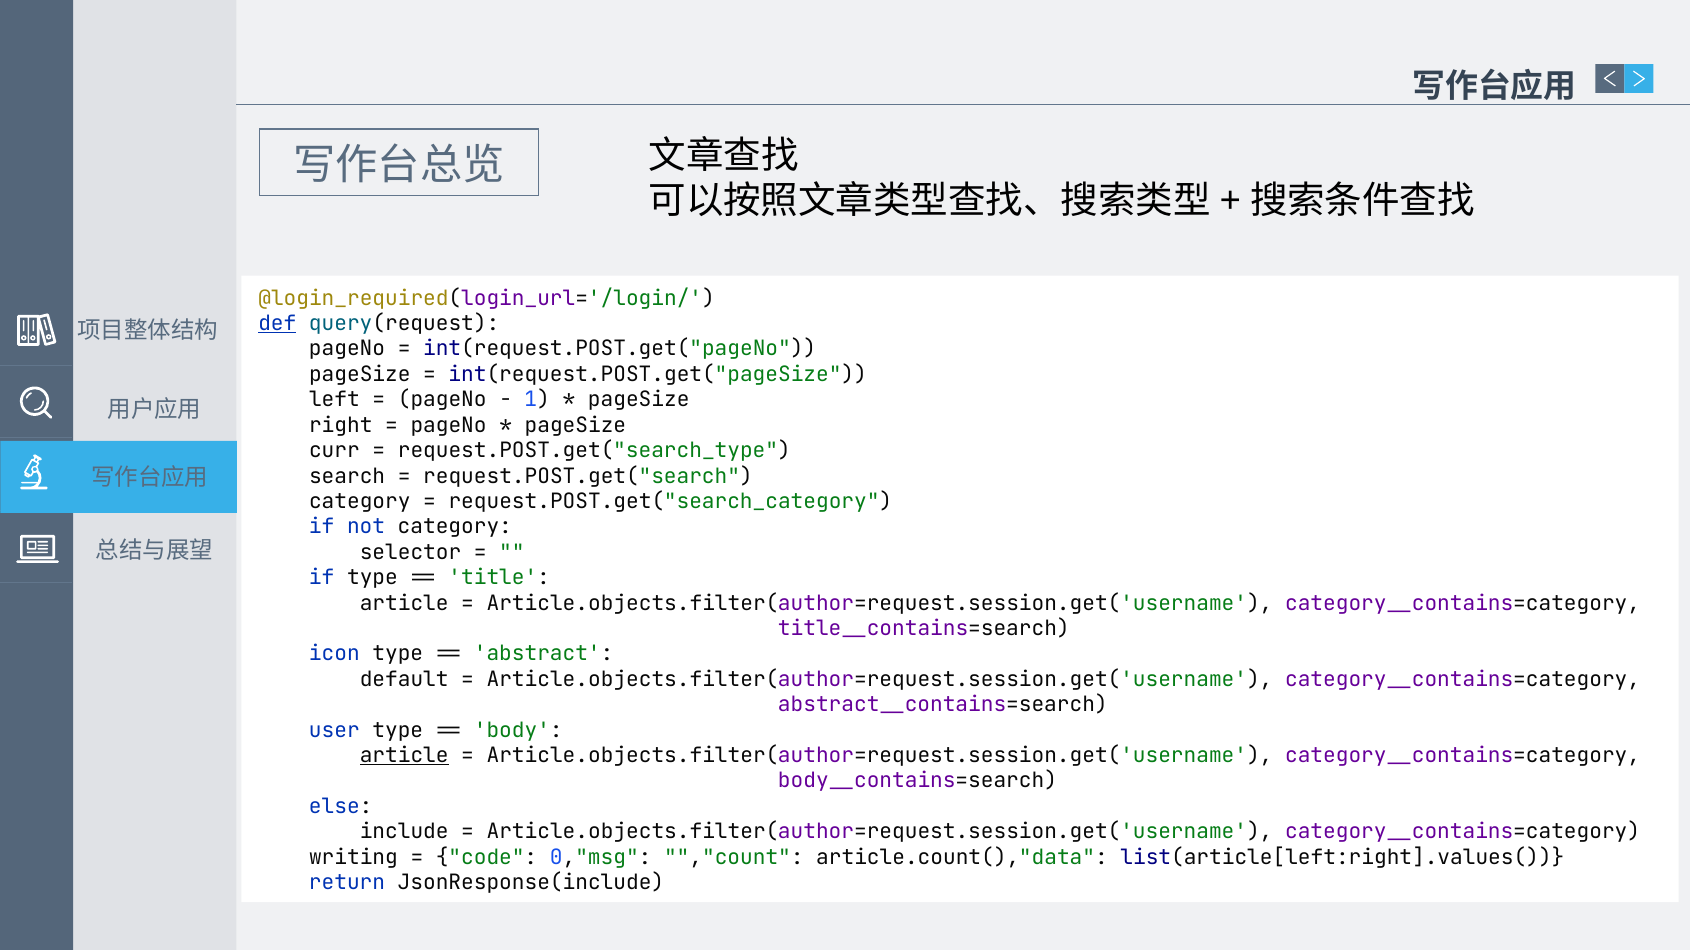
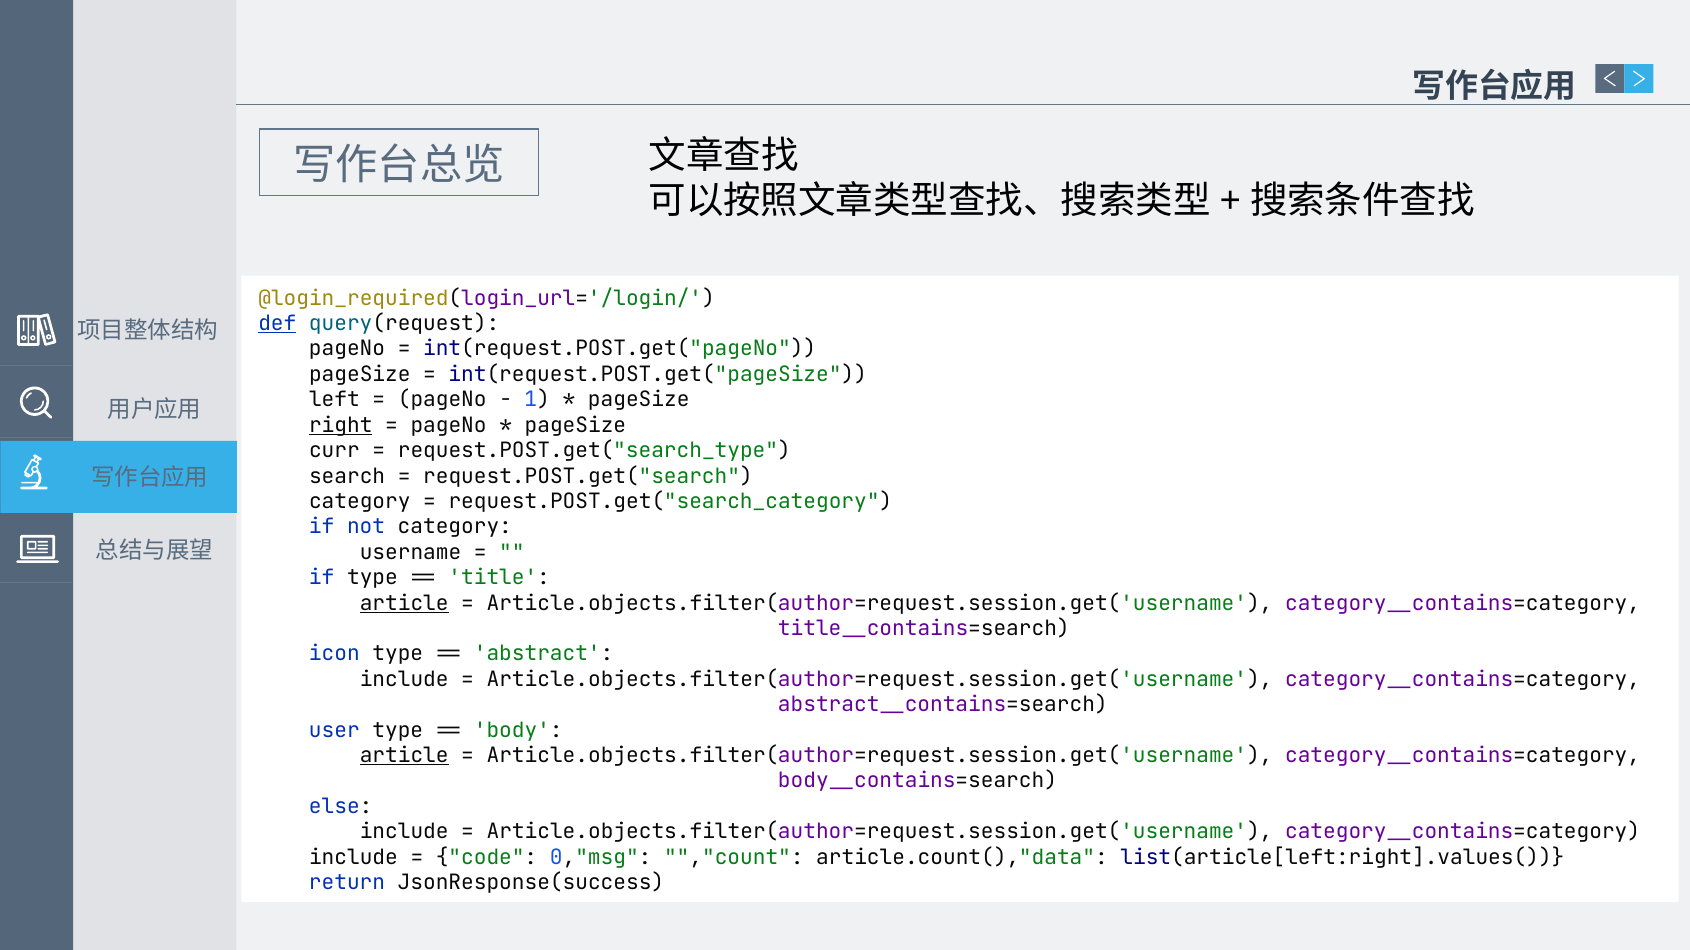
right underline: none -> present (341, 425)
selector: selector -> username (411, 552)
article underline: none -> present (404, 603)
default: default -> include (404, 680)
writing: writing -> include (353, 857)
JsonResponse(include: JsonResponse(include -> JsonResponse(success (531, 883)
